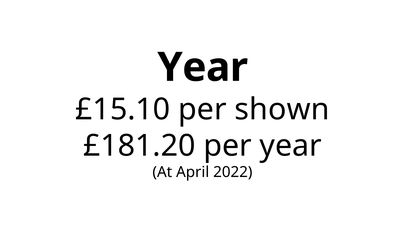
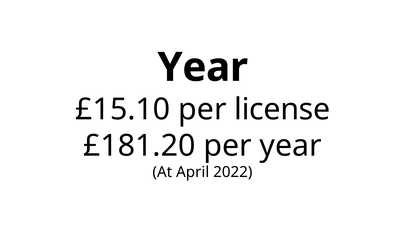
shown: shown -> license (282, 109)
